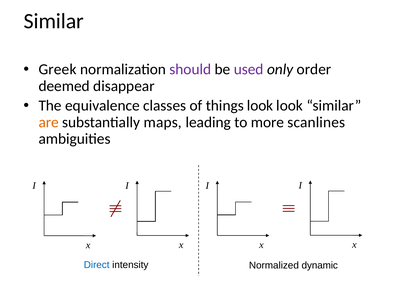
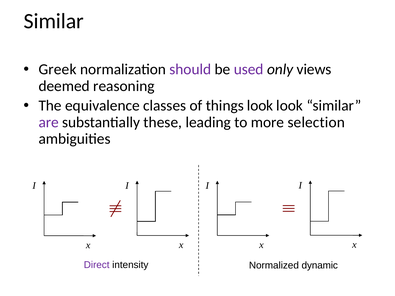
order: order -> views (314, 69)
disappear: disappear -> reasoning (124, 86)
are colour: orange -> purple (49, 122)
maps: maps -> these (163, 122)
scanlines: scanlines -> selection (316, 122)
Direct colour: blue -> purple (97, 265)
